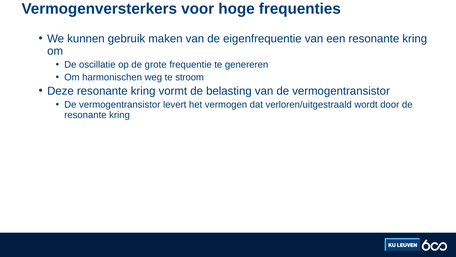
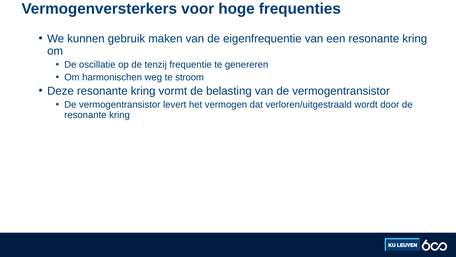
grote: grote -> tenzij (156, 65)
